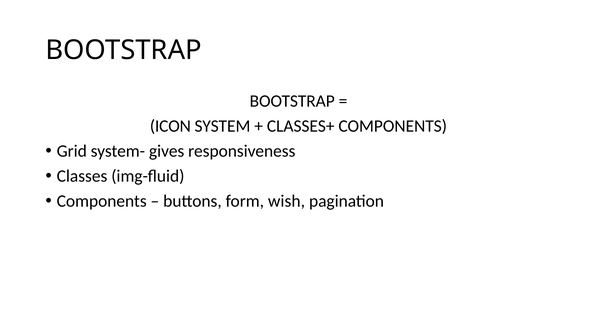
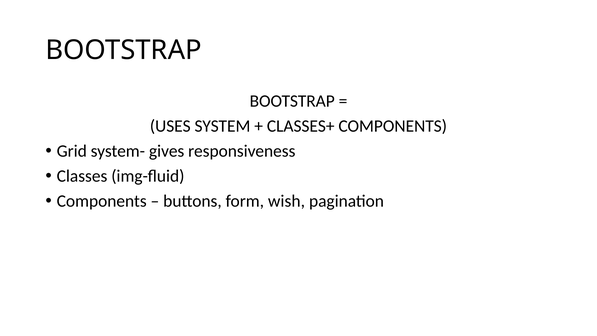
ICON: ICON -> USES (170, 126)
